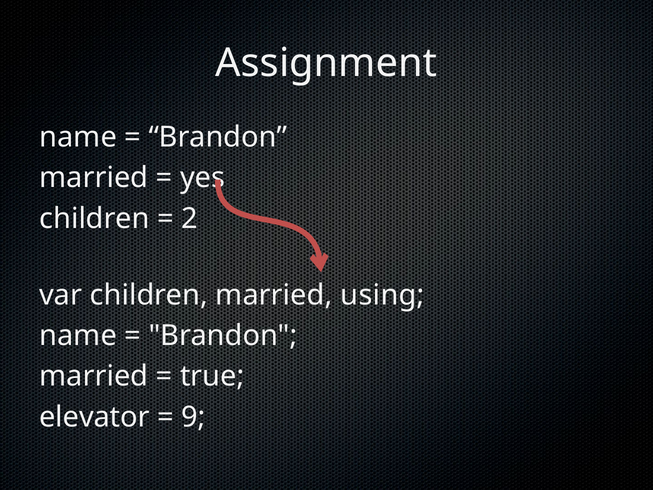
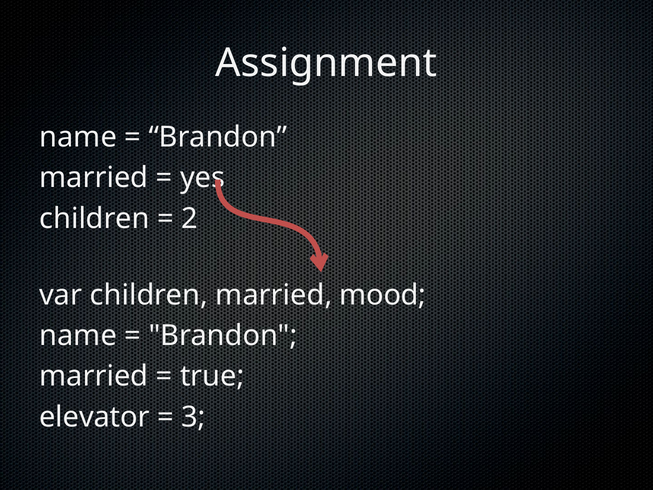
using: using -> mood (383, 295)
9: 9 -> 3 (193, 417)
